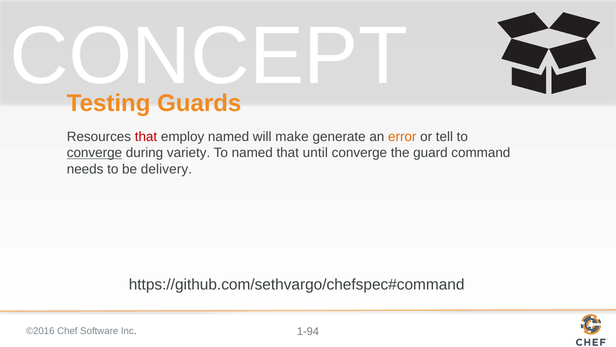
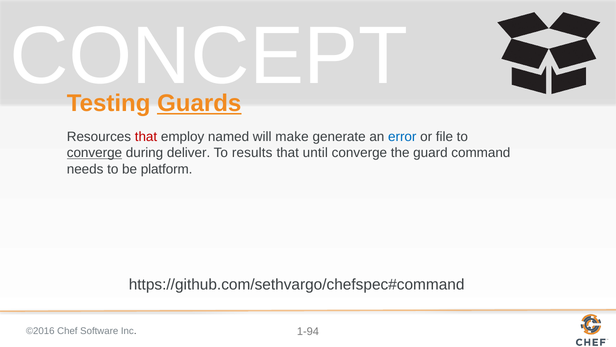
Guards underline: none -> present (199, 103)
error colour: orange -> blue (402, 136)
tell: tell -> file (444, 136)
variety: variety -> deliver (189, 153)
To named: named -> results (252, 153)
delivery: delivery -> platform (167, 169)
